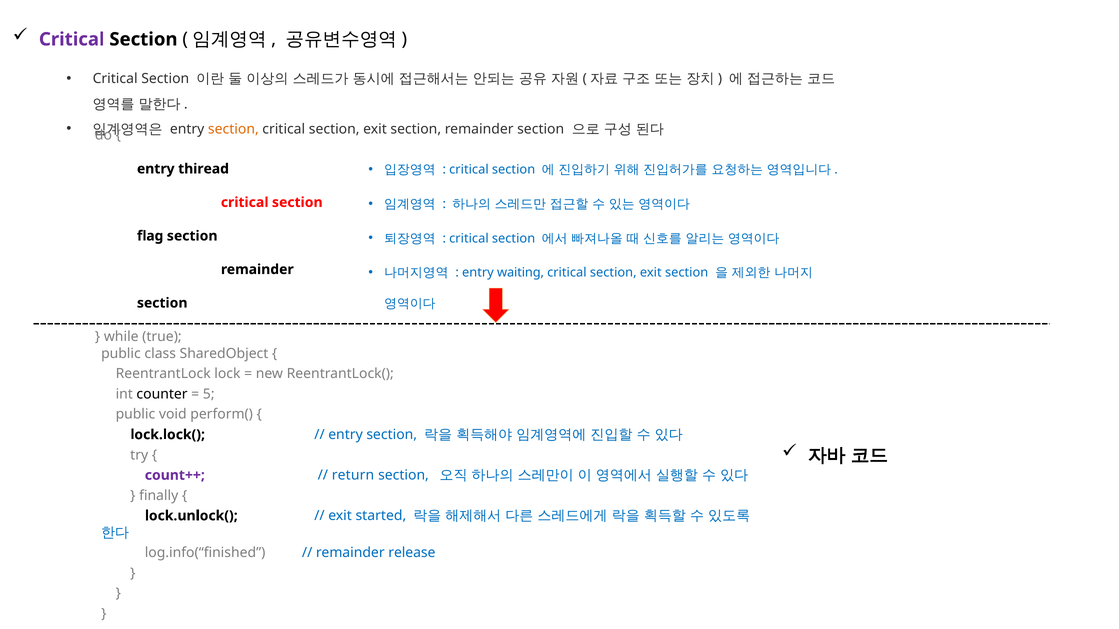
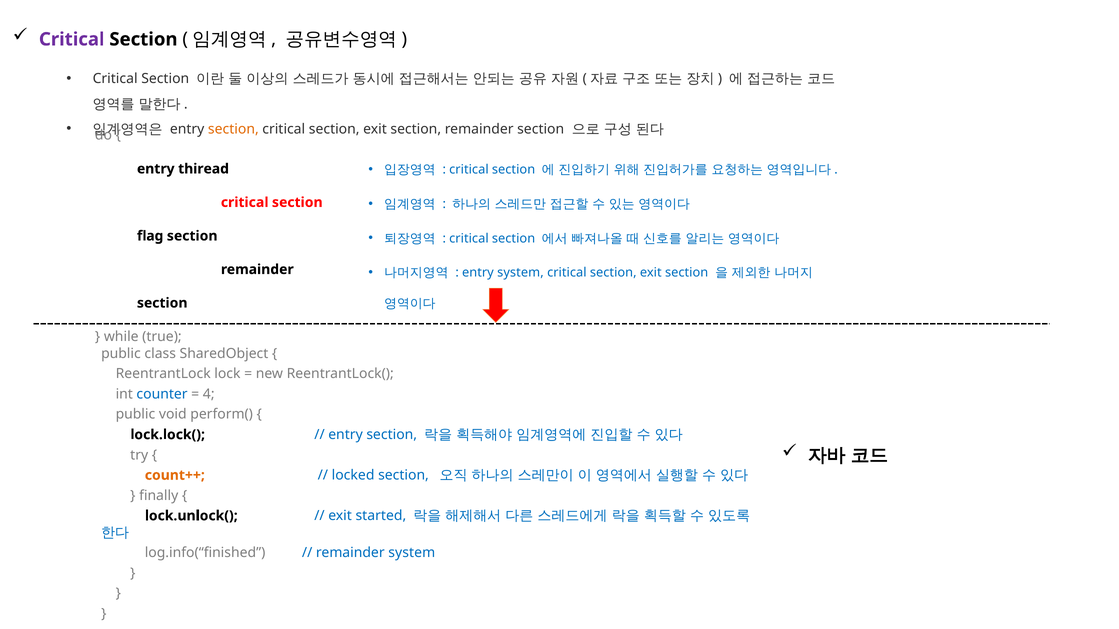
entry waiting: waiting -> system (520, 273)
counter colour: black -> blue (162, 394)
5: 5 -> 4 (209, 394)
count++ colour: purple -> orange (175, 476)
return: return -> locked (353, 476)
remainder release: release -> system (412, 553)
